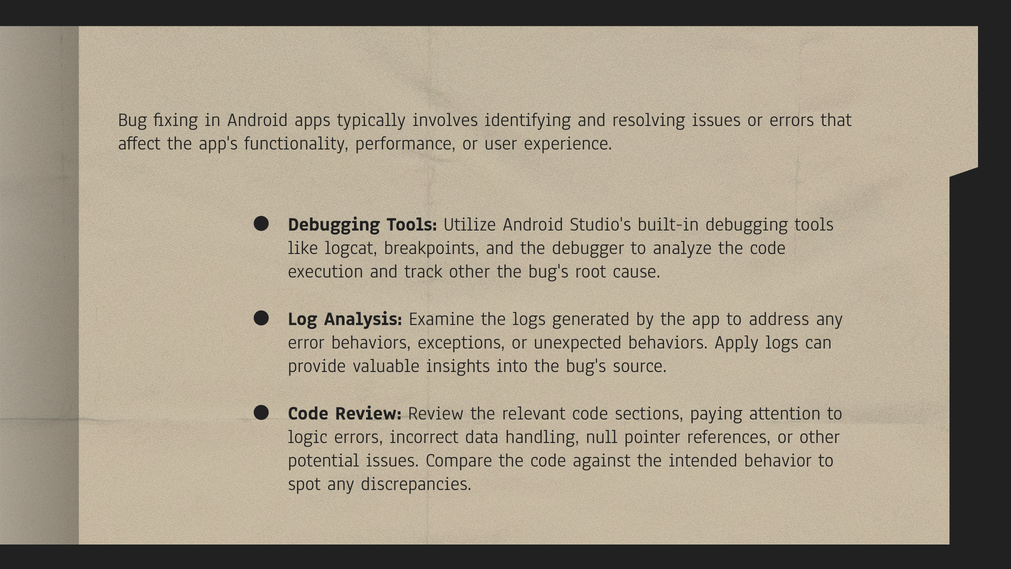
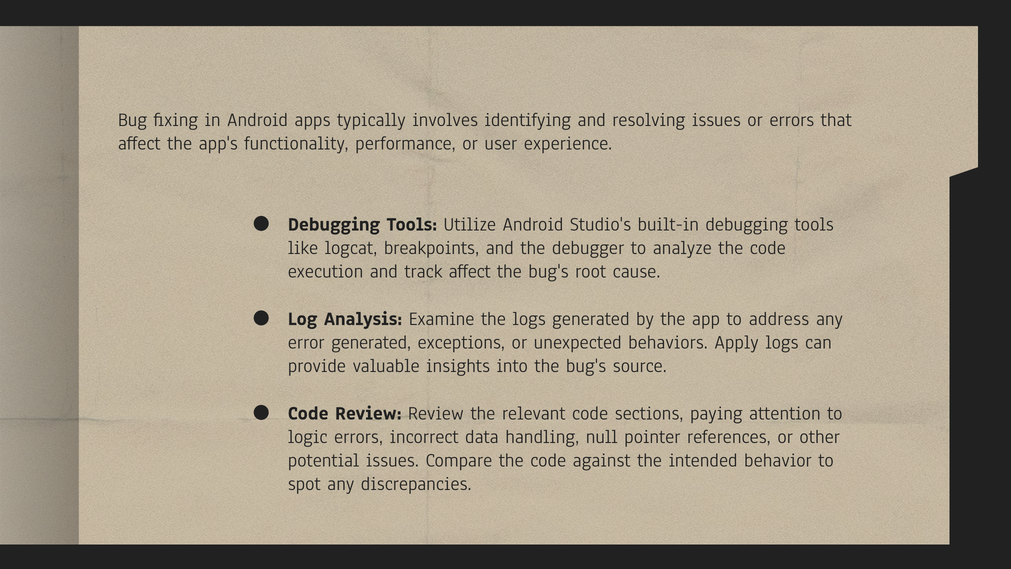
track other: other -> affect (470, 271)
error behaviors: behaviors -> generated (371, 342)
